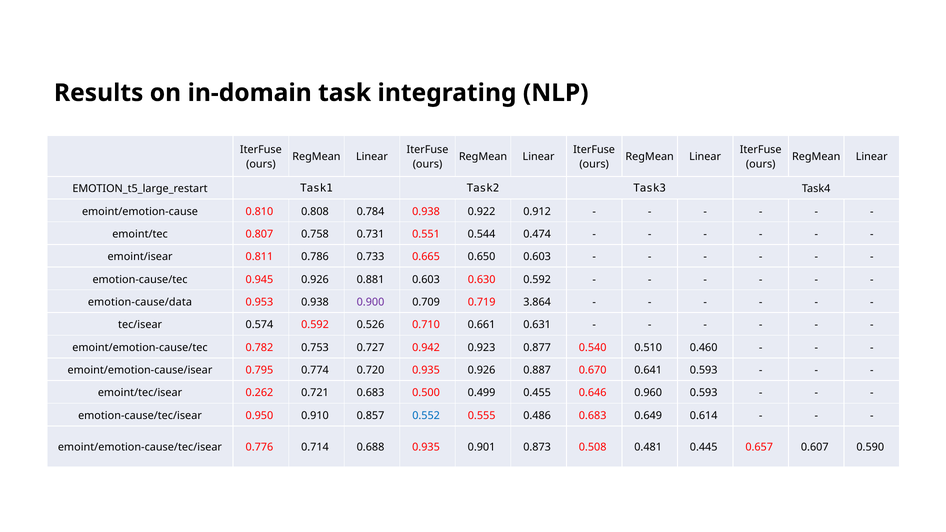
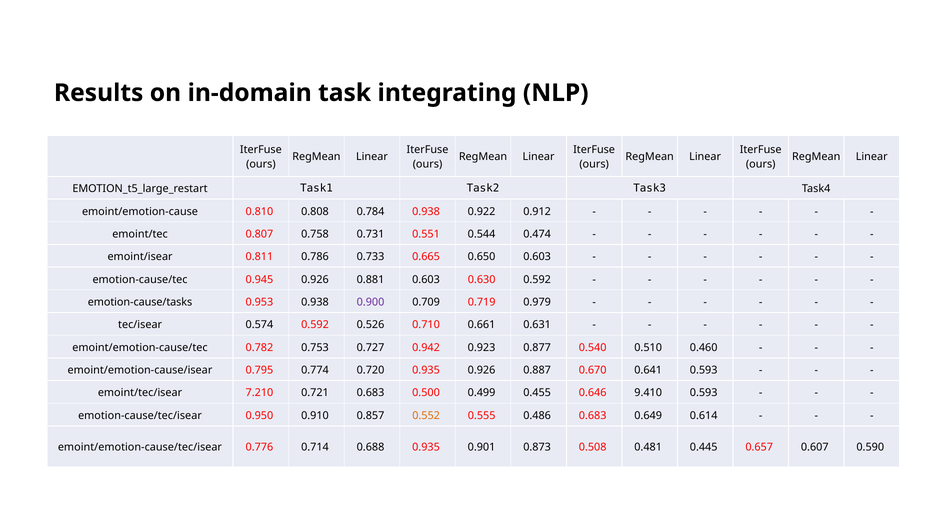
emotion-cause/data: emotion-cause/data -> emotion-cause/tasks (140, 302)
3.864: 3.864 -> 0.979 (537, 302)
0.262: 0.262 -> 7.210 (259, 393)
0.960: 0.960 -> 9.410 (648, 393)
0.552 colour: blue -> orange (426, 416)
